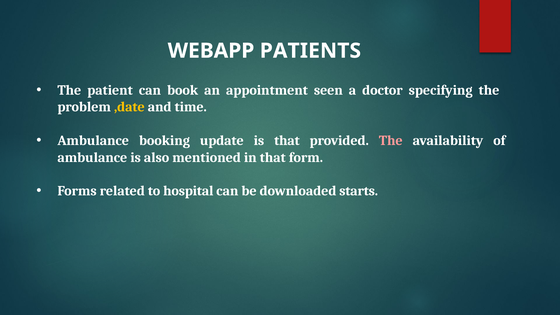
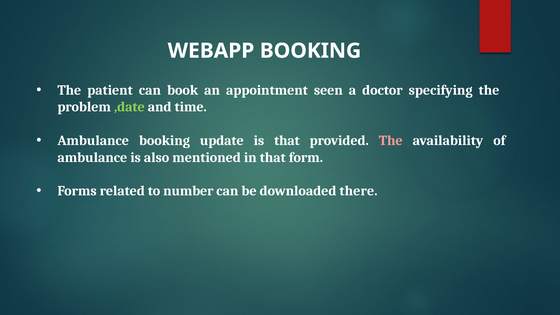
WEBAPP PATIENTS: PATIENTS -> BOOKING (310, 51)
,date colour: yellow -> light green (129, 107)
hospital: hospital -> number (188, 191)
starts: starts -> there (359, 191)
